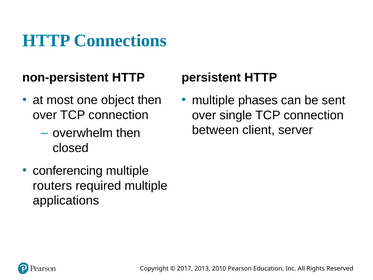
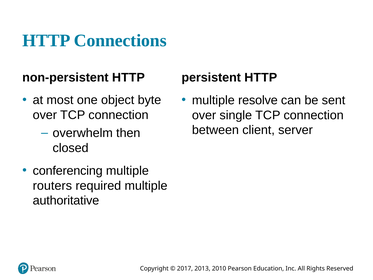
object then: then -> byte (149, 100)
phases: phases -> resolve (258, 100)
applications: applications -> authoritative (66, 200)
